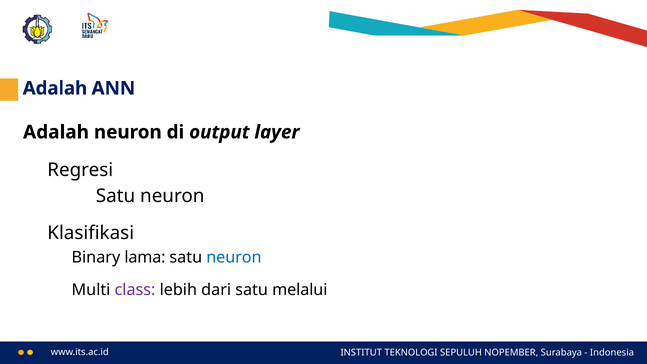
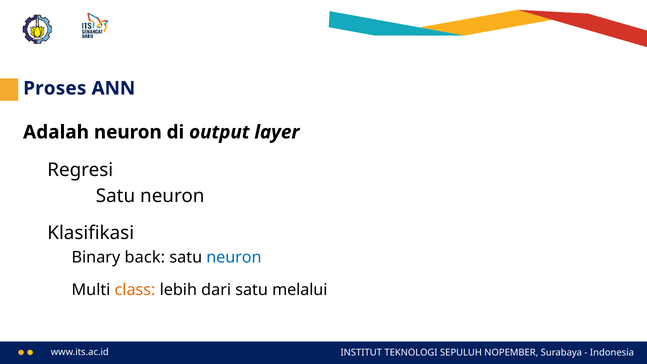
Adalah: Adalah -> Proses (55, 88)
lama: lama -> back (145, 257)
class colour: purple -> orange (135, 290)
